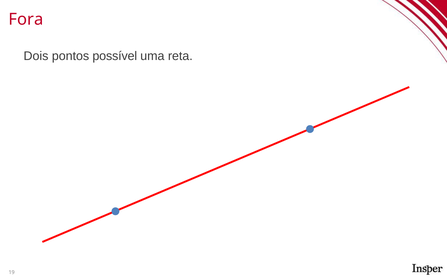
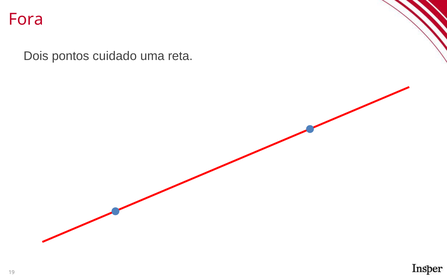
possível: possível -> cuidado (115, 56)
